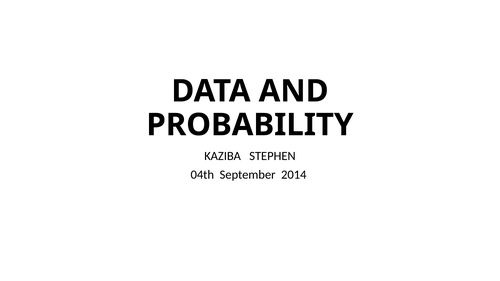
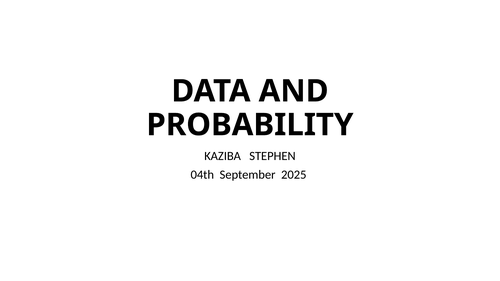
2014: 2014 -> 2025 (294, 175)
